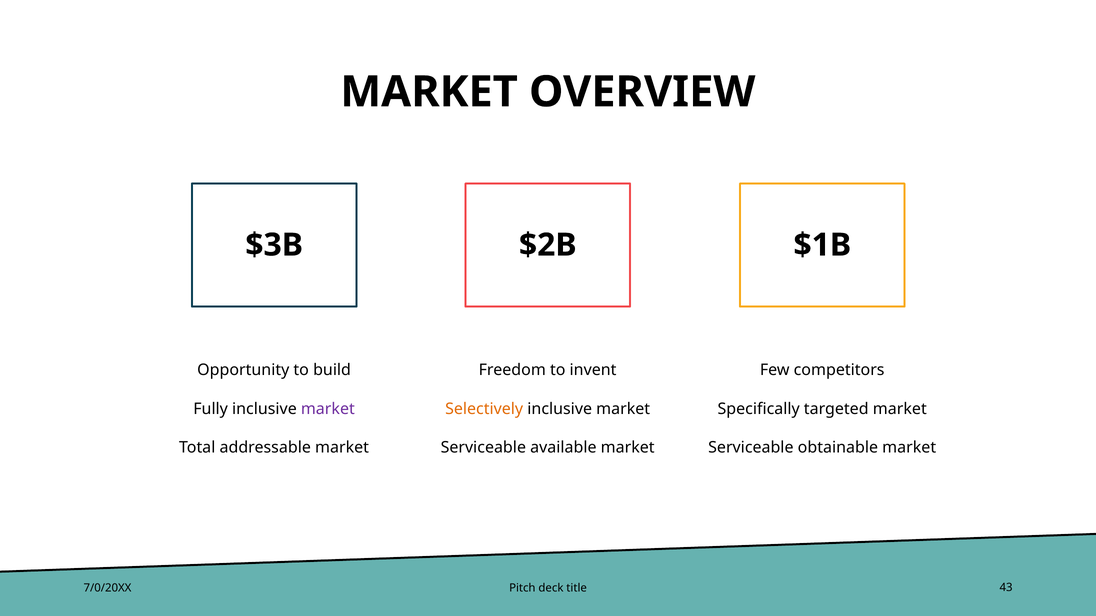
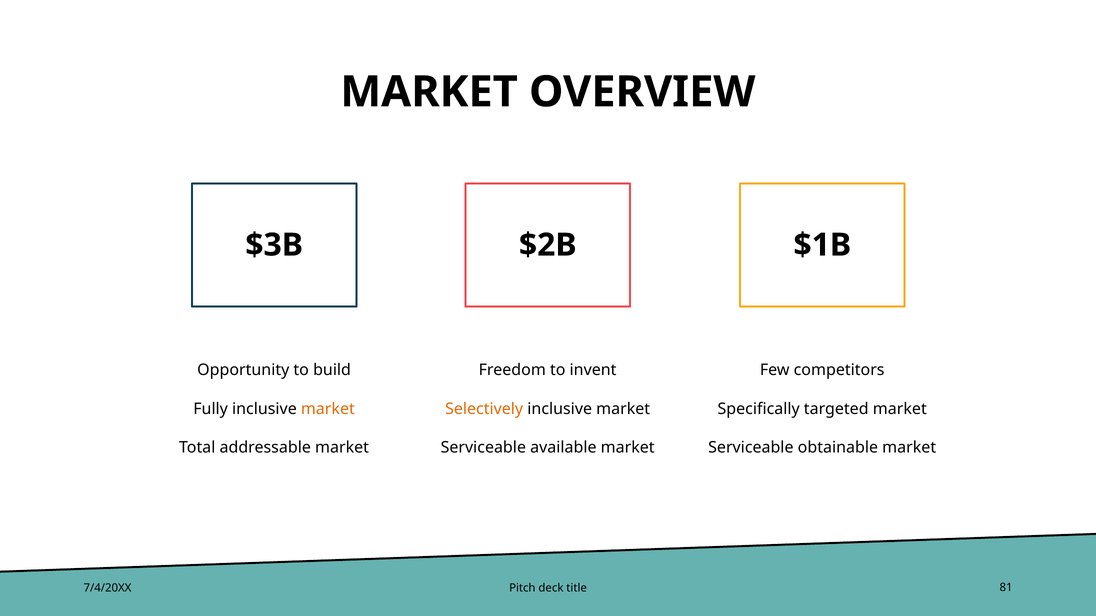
market colour: purple -> orange (328, 409)
7/0/20XX: 7/0/20XX -> 7/4/20XX (107, 589)
43: 43 -> 81 (1006, 588)
